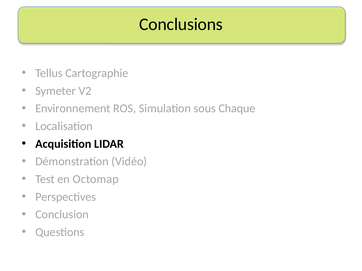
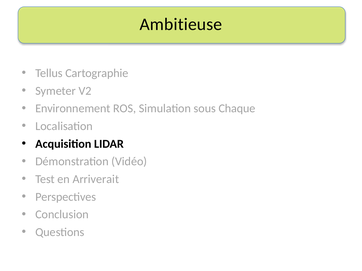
Conclusions: Conclusions -> Ambitieuse (181, 24)
Octomap: Octomap -> Arriverait (96, 179)
